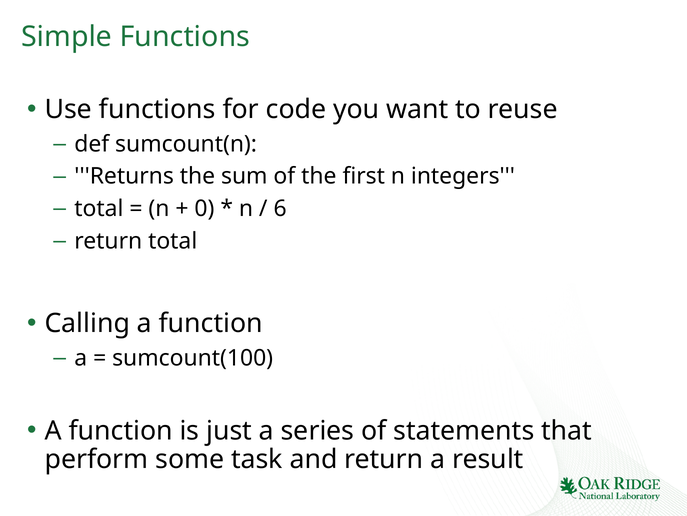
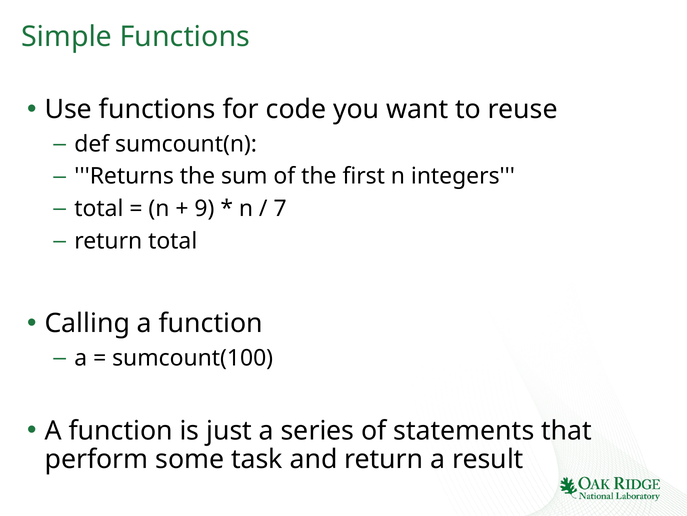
0: 0 -> 9 (204, 208)
6: 6 -> 7 (280, 208)
